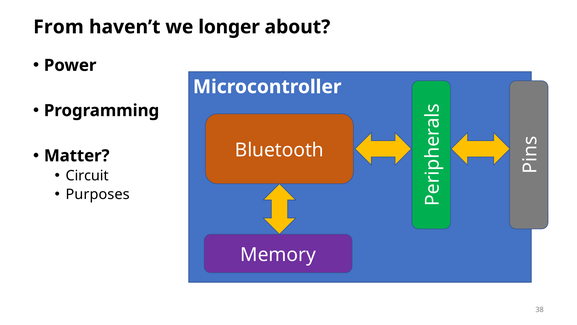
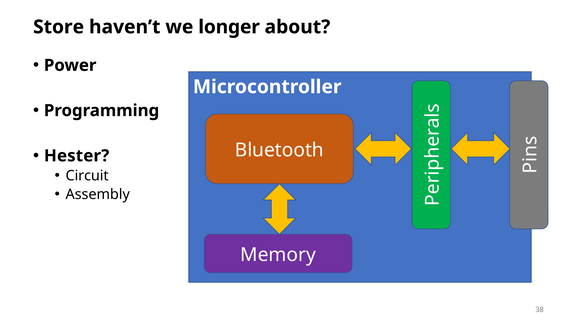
From: From -> Store (59, 27)
Matter: Matter -> Hester (77, 156)
Purposes: Purposes -> Assembly (98, 194)
